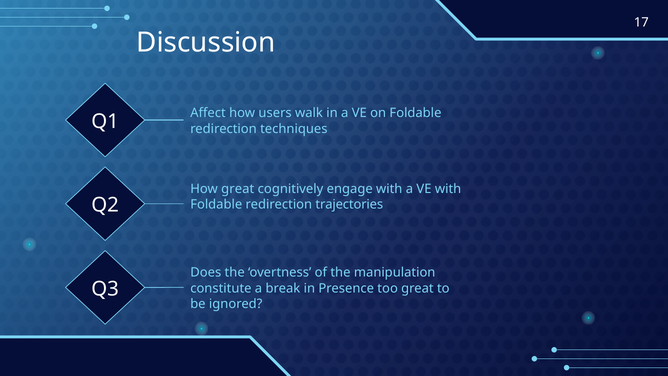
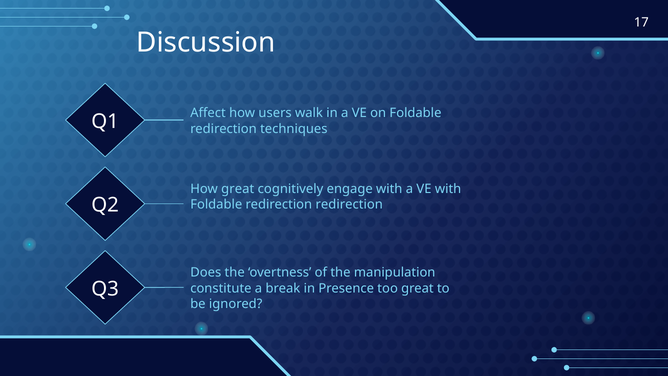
redirection trajectories: trajectories -> redirection (349, 204)
